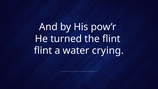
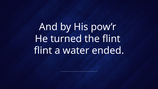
crying: crying -> ended (108, 51)
